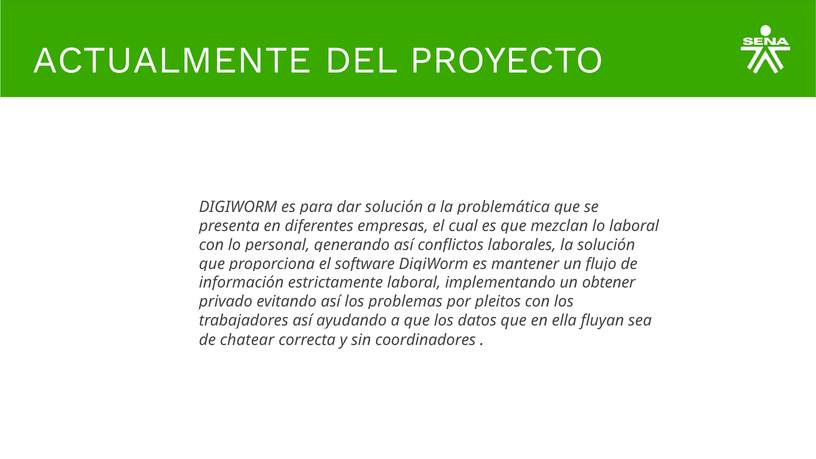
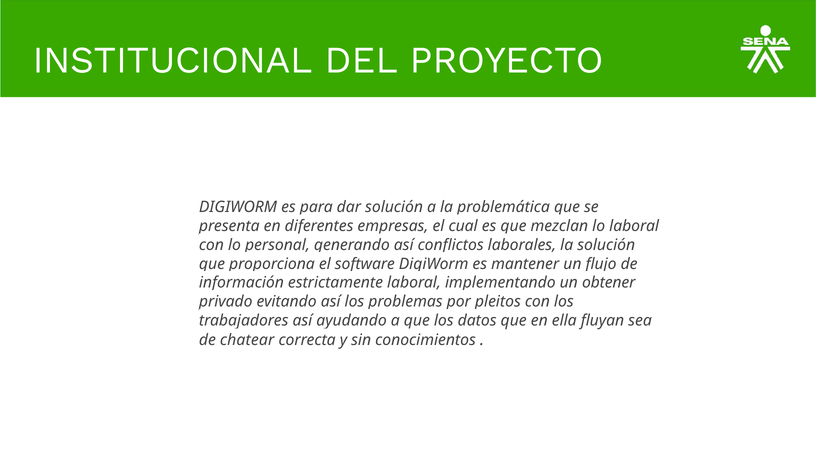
ACTUALMENTE: ACTUALMENTE -> INSTITUCIONAL (173, 60)
coordinadores: coordinadores -> conocimientos (426, 340)
